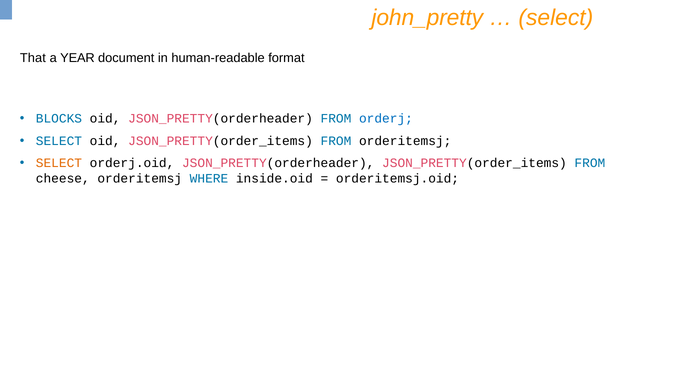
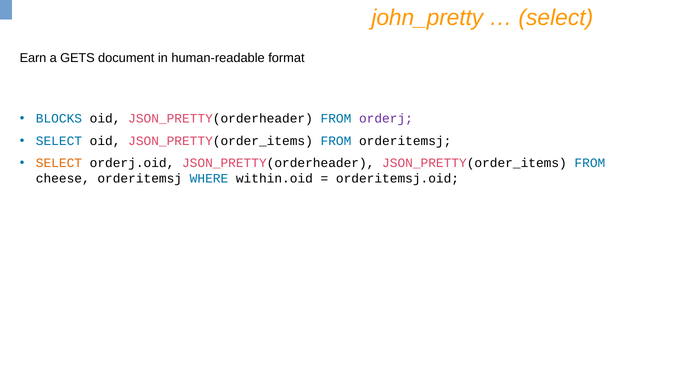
That: That -> Earn (33, 58)
YEAR: YEAR -> GETS (77, 58)
orderj colour: blue -> purple (386, 119)
inside.oid: inside.oid -> within.oid (274, 178)
